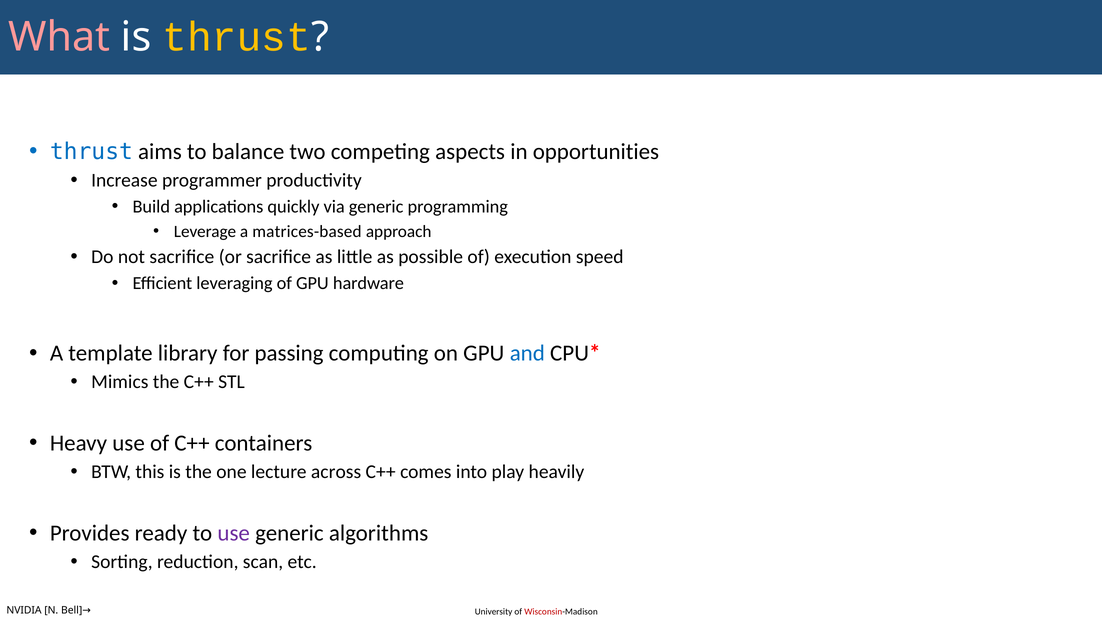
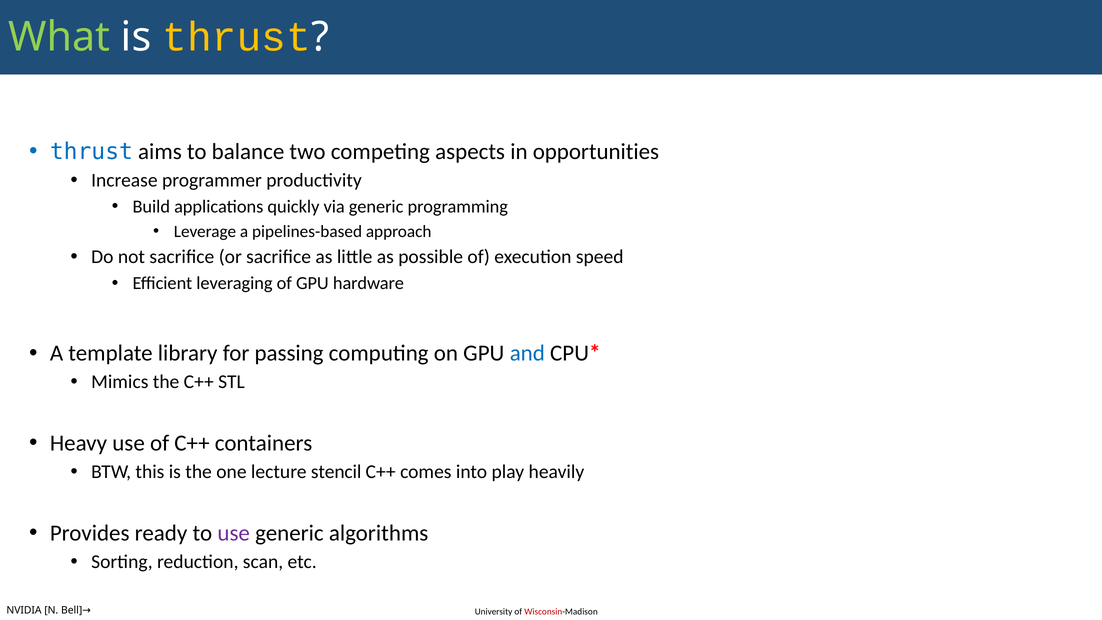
What colour: pink -> light green (59, 37)
matrices-based: matrices-based -> pipelines-based (307, 231)
across: across -> stencil (336, 472)
